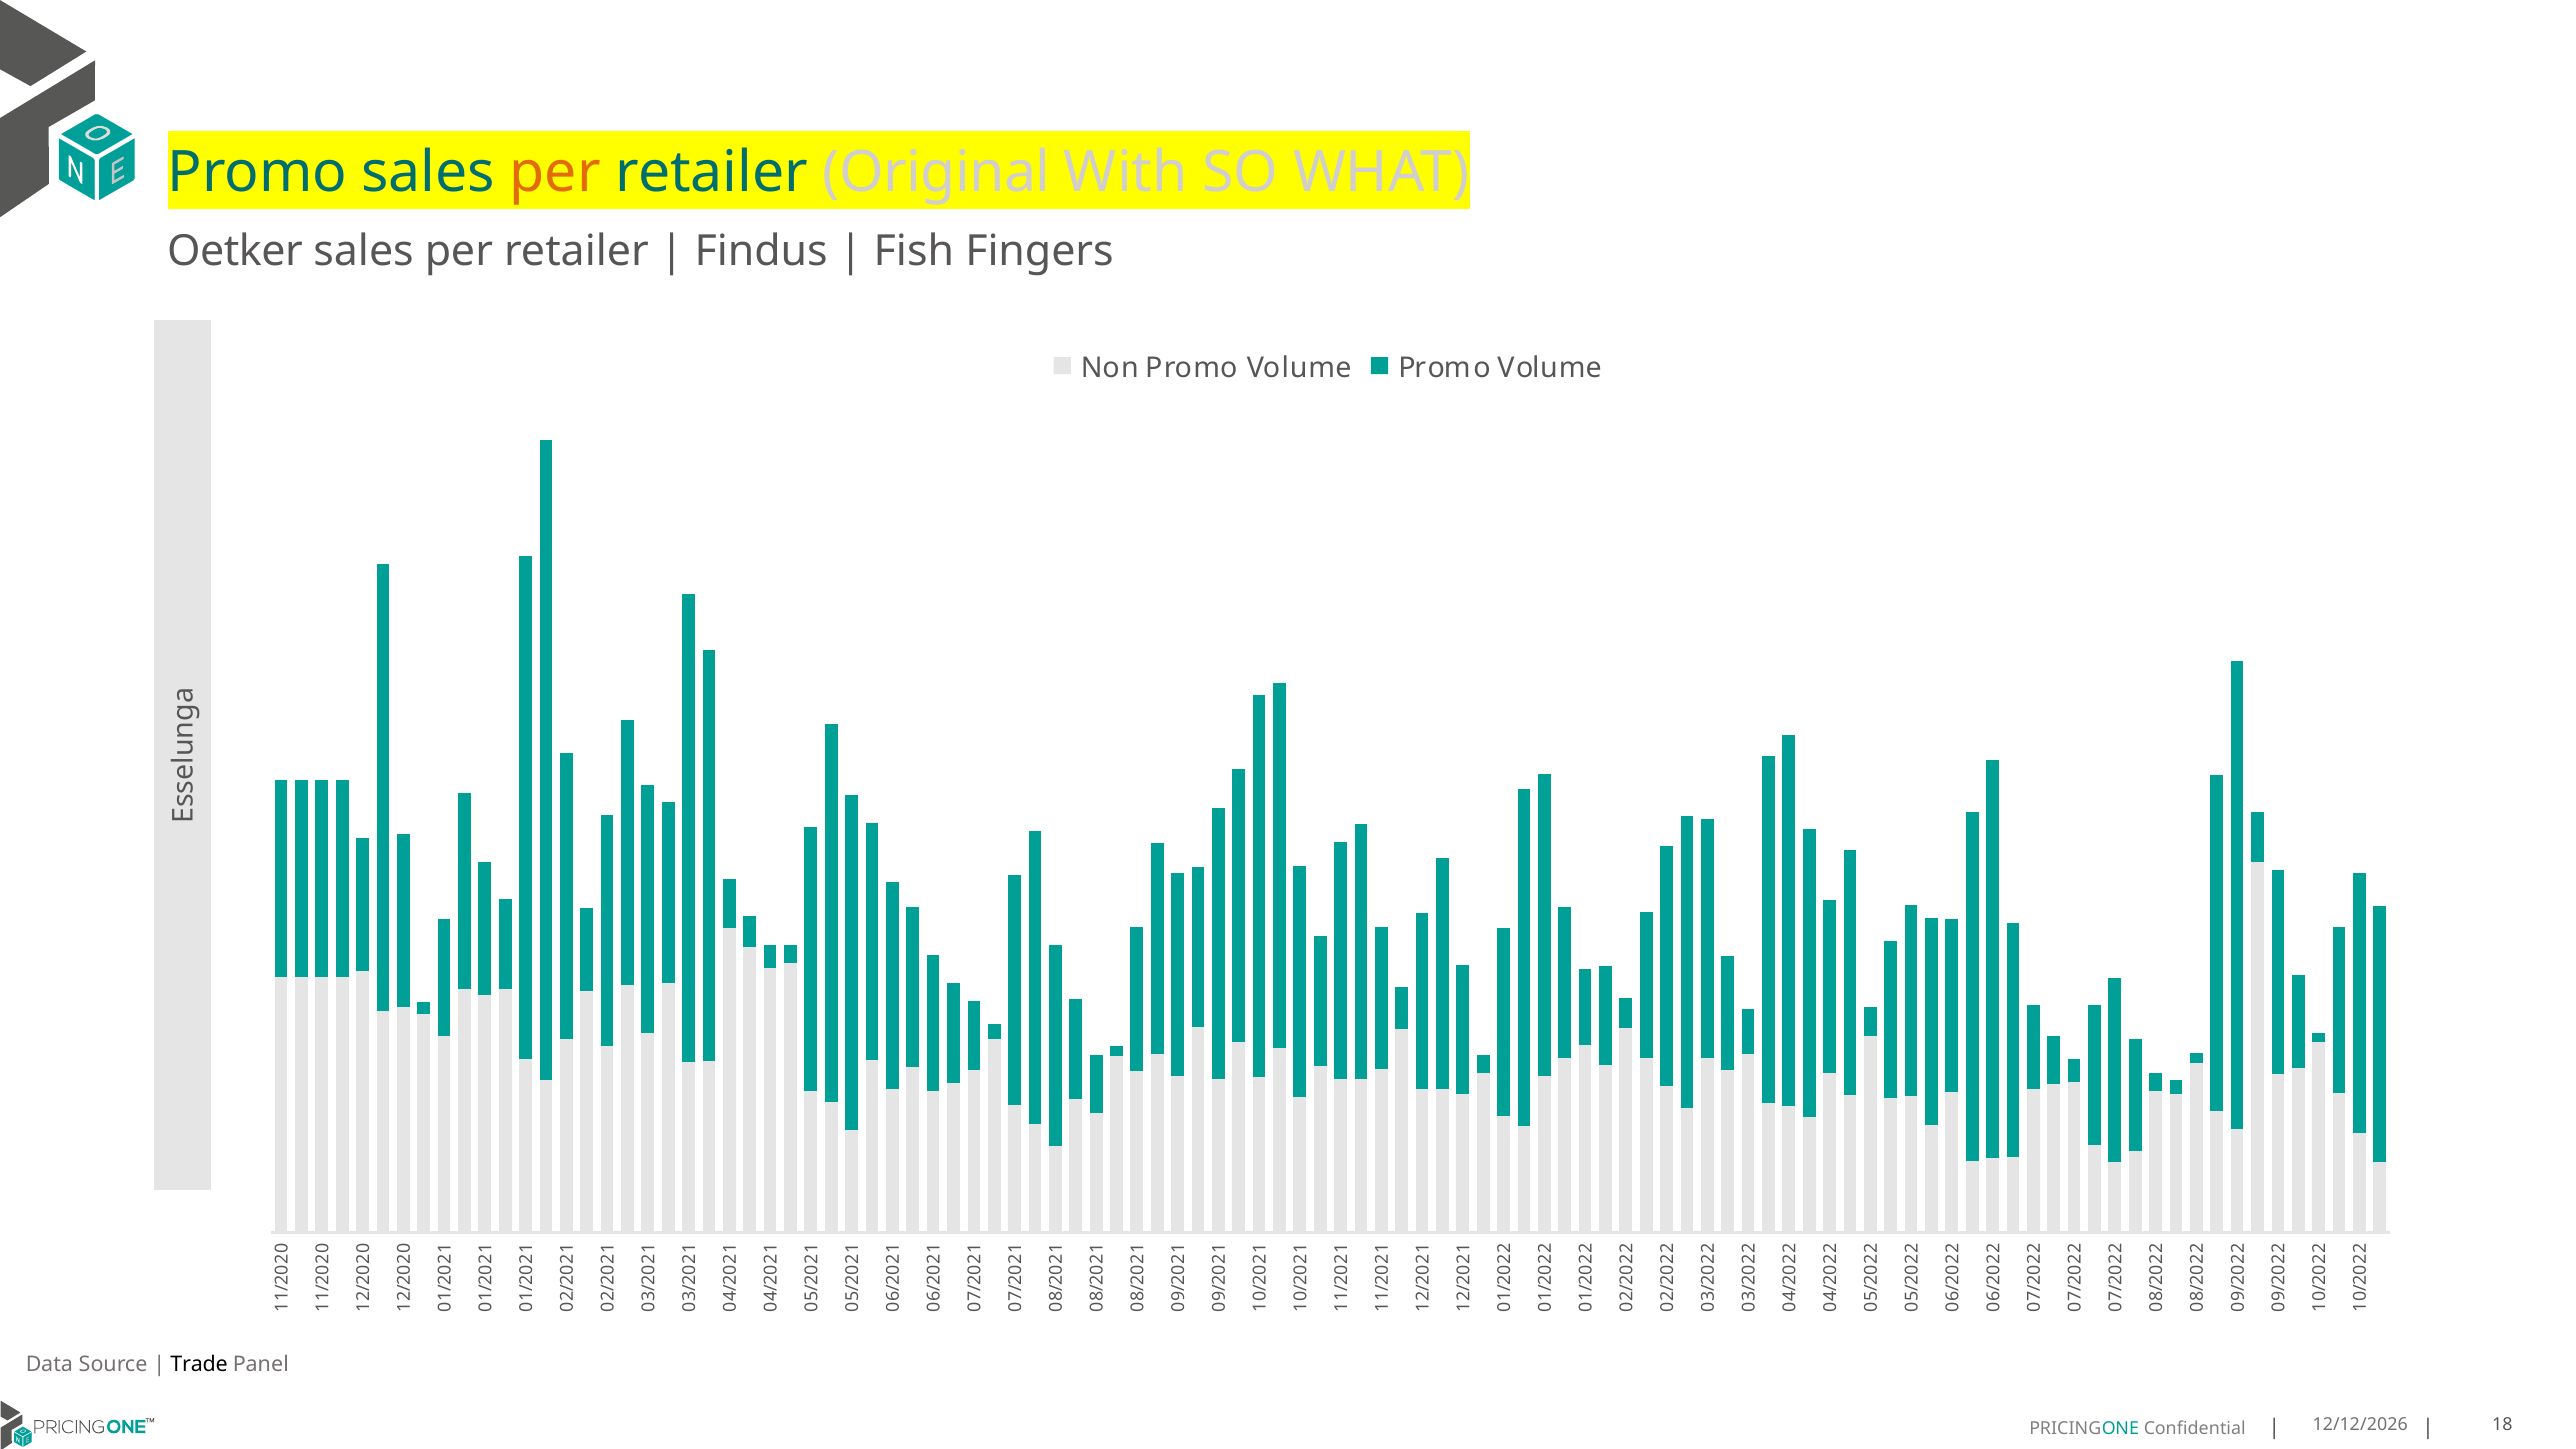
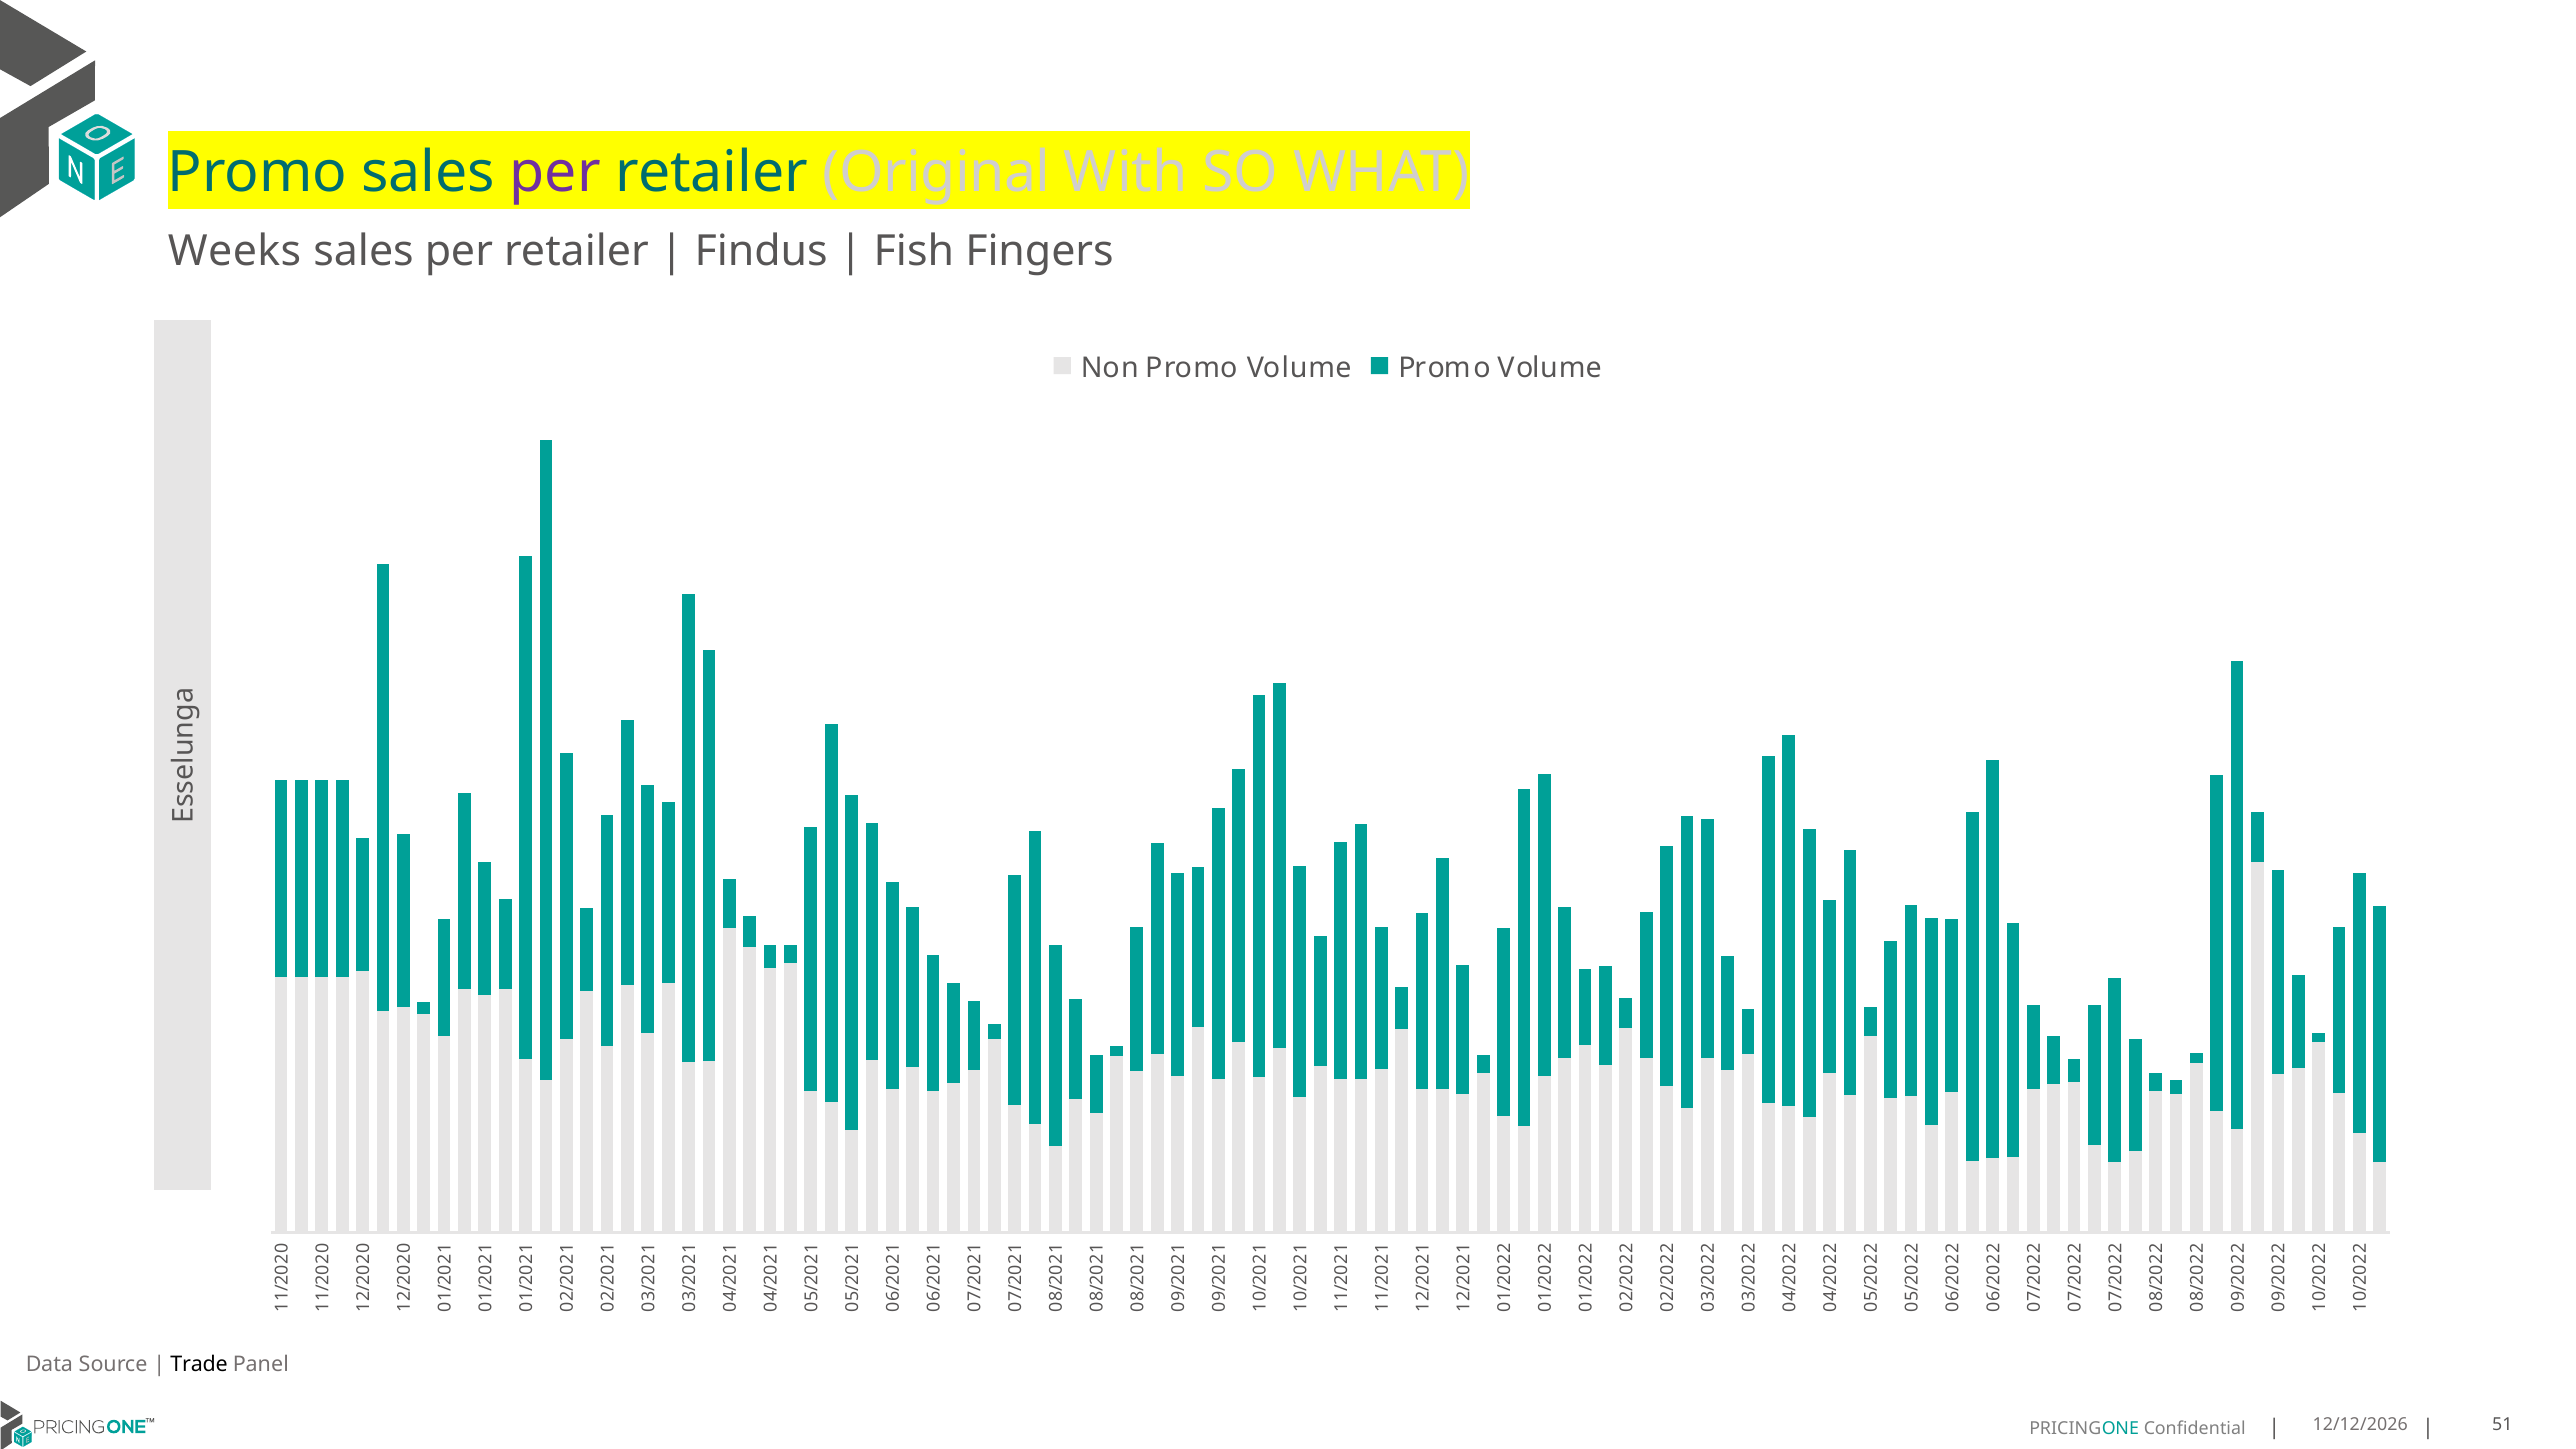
per colour: orange -> purple (555, 173)
Oetker: Oetker -> Weeks (235, 251)
18: 18 -> 51 (2502, 1425)
